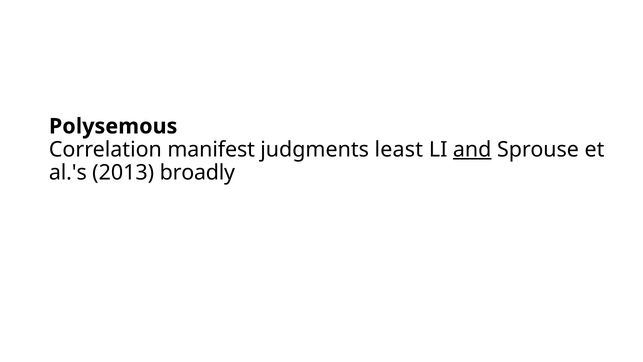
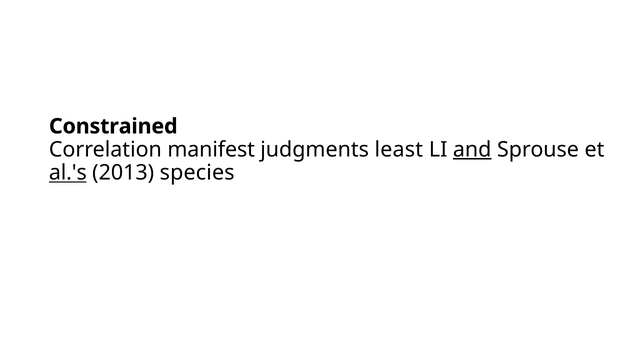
Polysemous: Polysemous -> Constrained (113, 126)
al.'s underline: none -> present (68, 173)
broadly: broadly -> species (197, 173)
